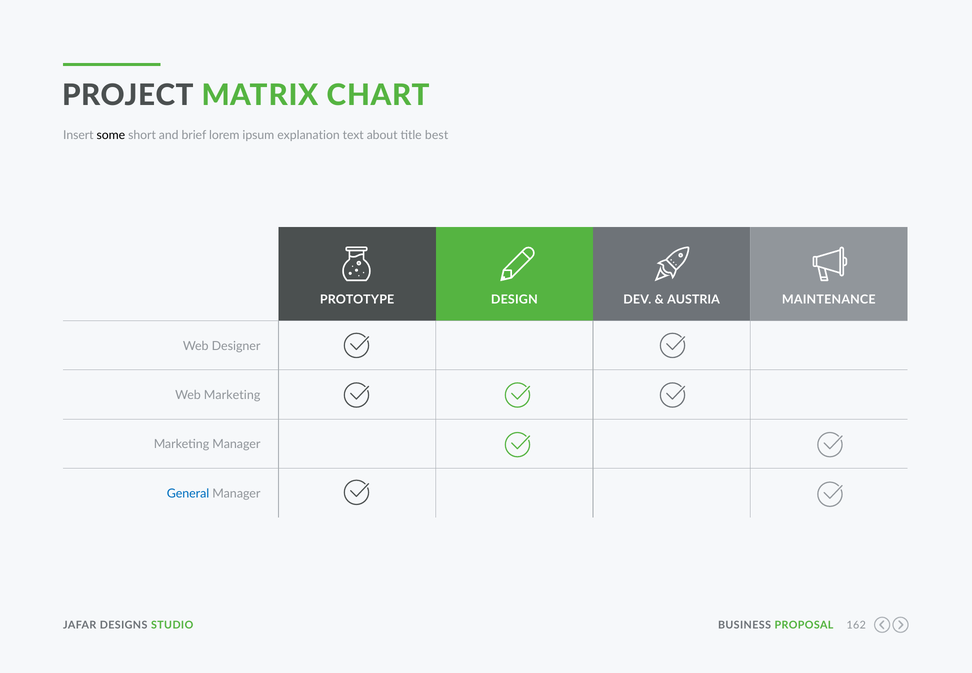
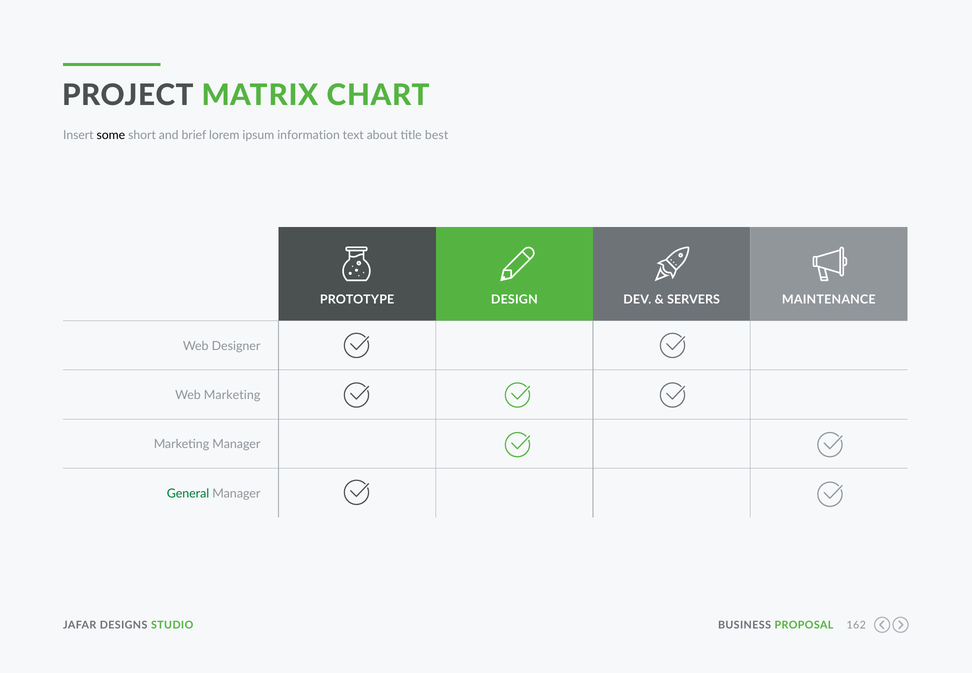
explanation: explanation -> information (309, 135)
AUSTRIA: AUSTRIA -> SERVERS (694, 299)
General colour: blue -> green (188, 493)
